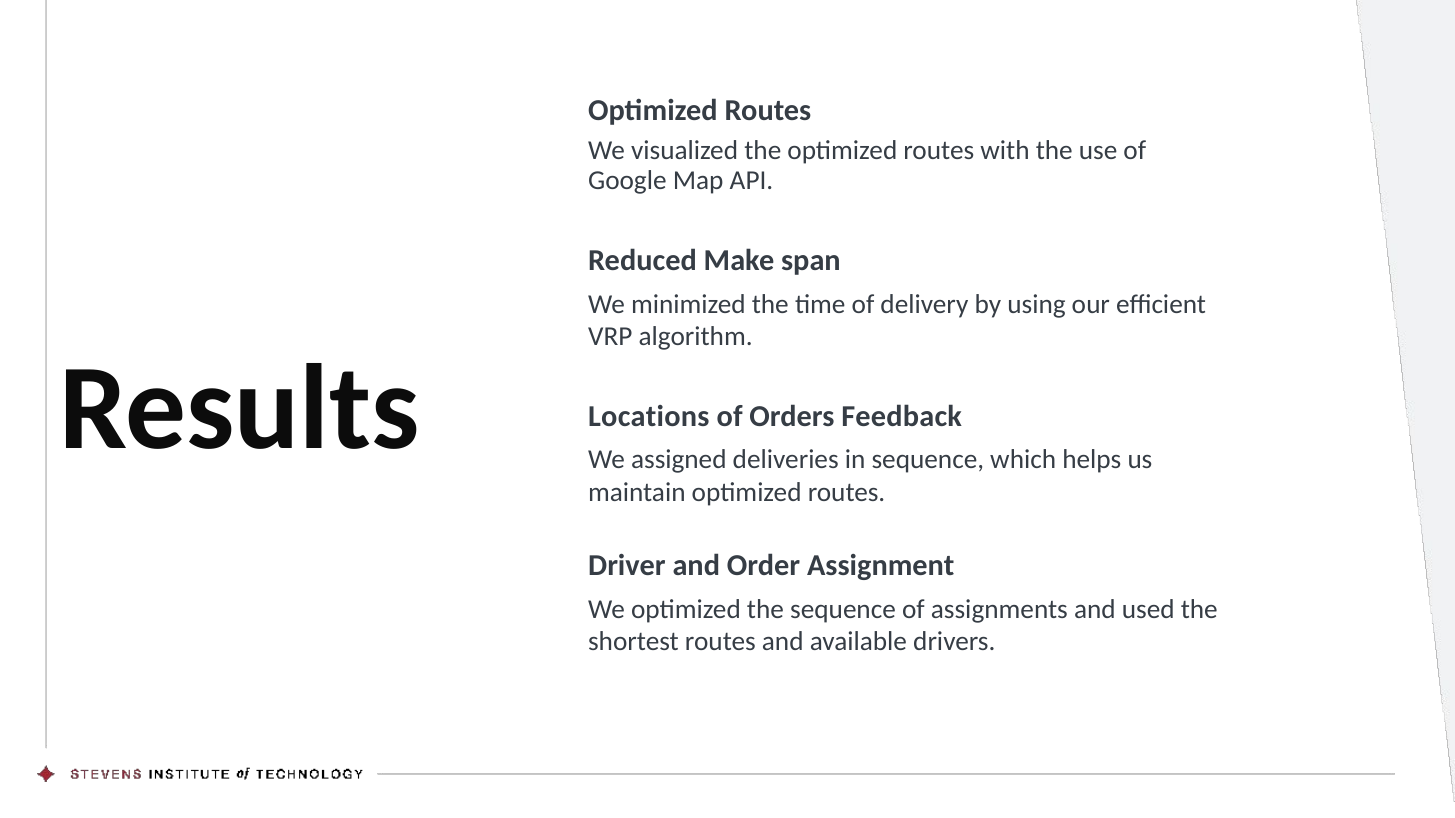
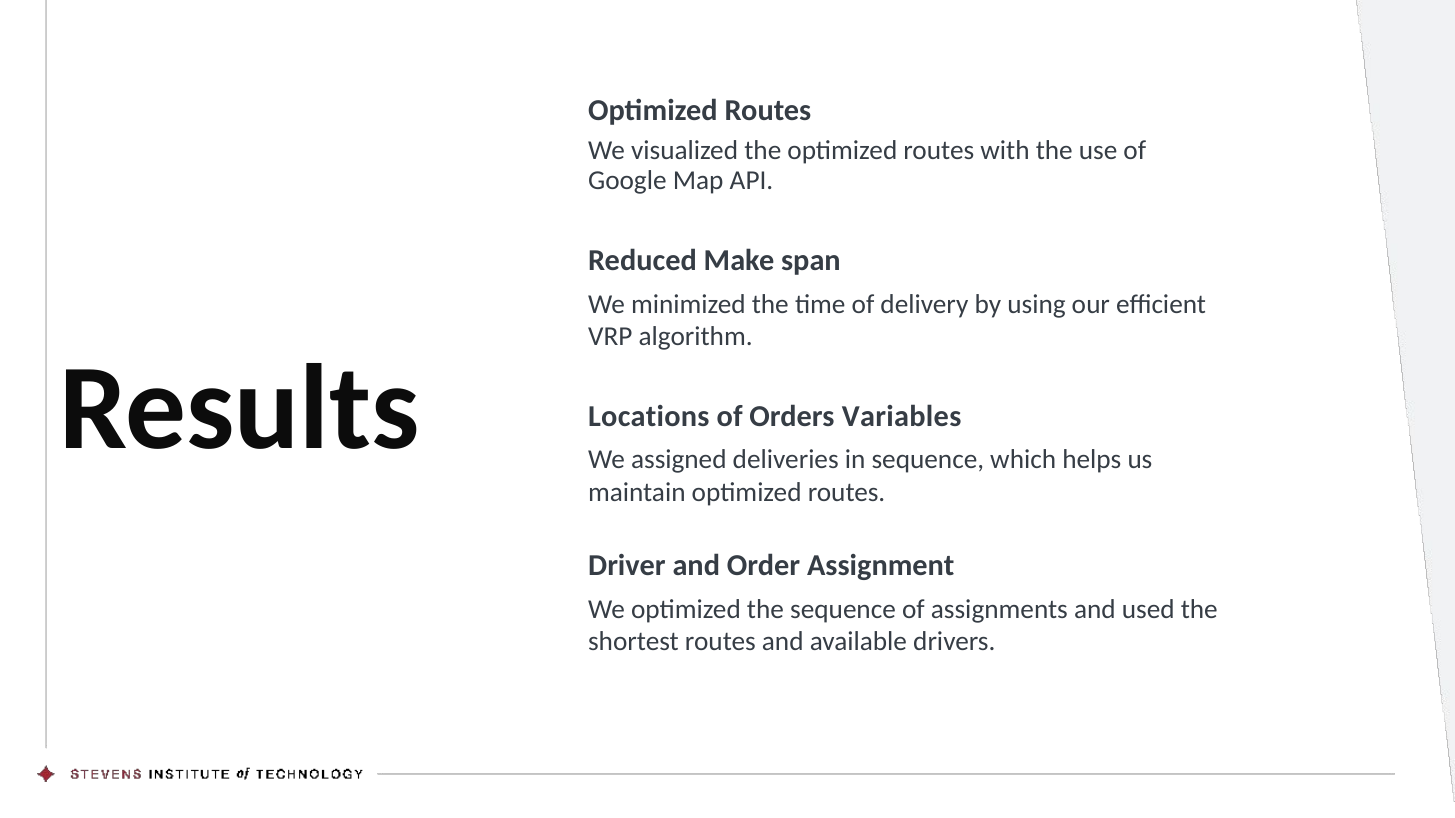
Feedback: Feedback -> Variables (902, 417)
